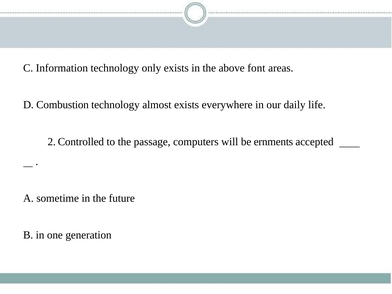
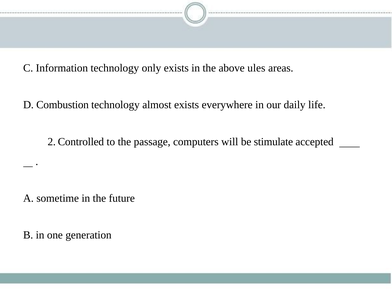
font: font -> ules (256, 68)
ernments: ernments -> stimulate (273, 141)
